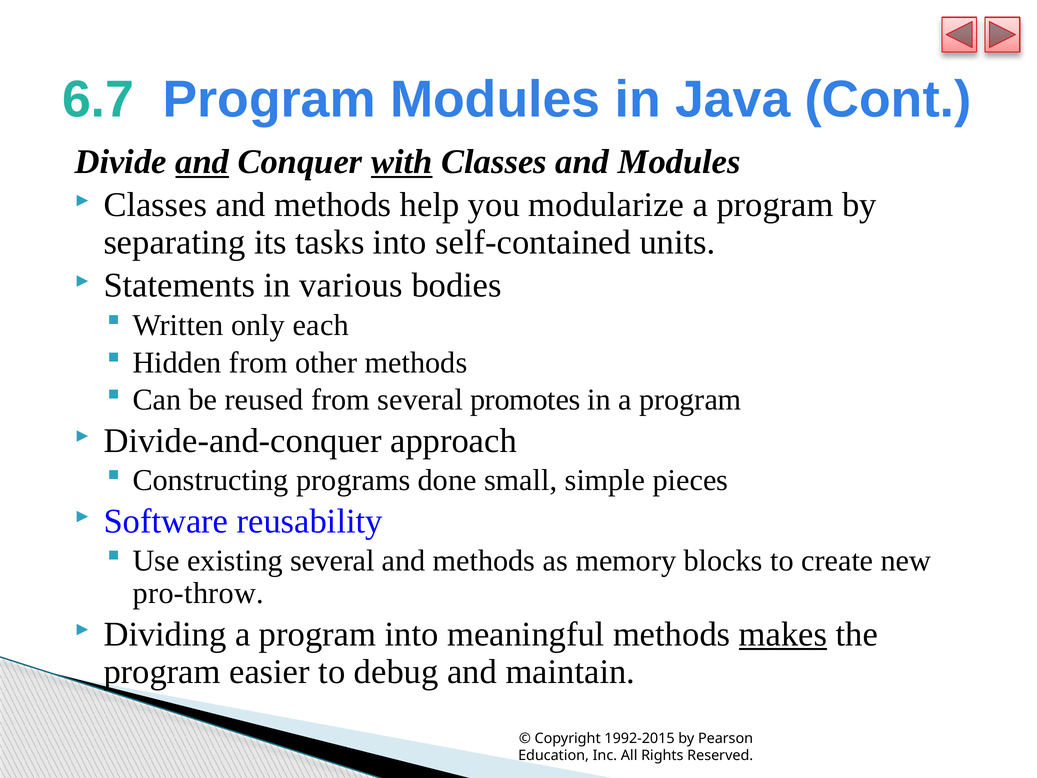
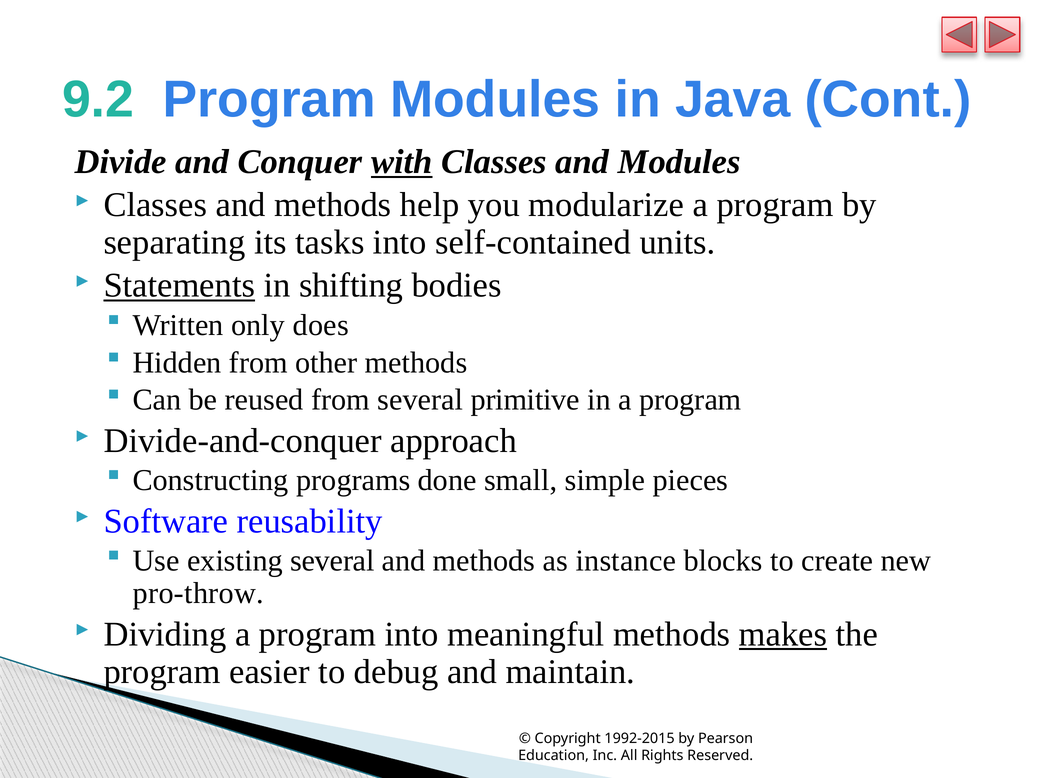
6.7: 6.7 -> 9.2 (98, 100)
and underline: present -> none (202, 162)
Statements underline: none -> present (179, 285)
various: various -> shifting (351, 285)
each: each -> does (321, 325)
promotes: promotes -> primitive (525, 400)
memory: memory -> instance (626, 561)
